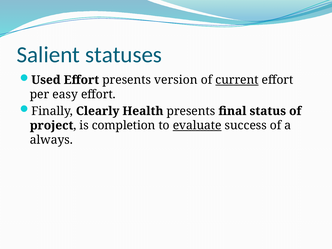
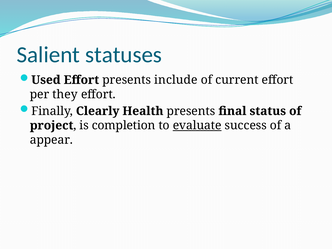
version: version -> include (176, 80)
current underline: present -> none (237, 80)
easy: easy -> they (65, 94)
always: always -> appear (51, 140)
